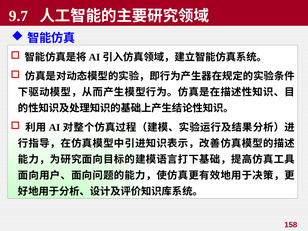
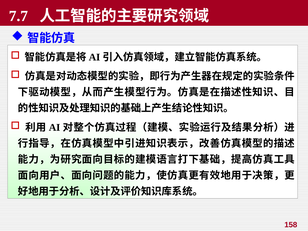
9.7: 9.7 -> 7.7 (19, 16)
